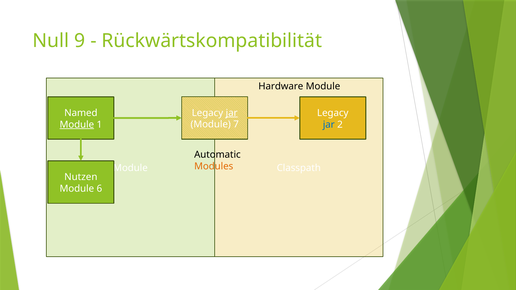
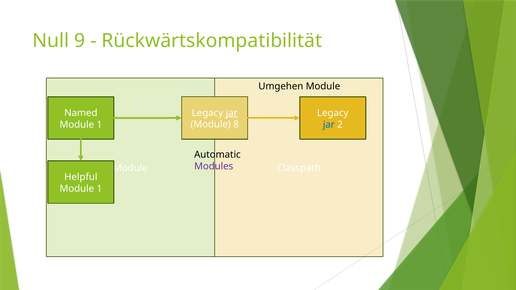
Hardware: Hardware -> Umgehen (281, 86)
7: 7 -> 8 (236, 125)
Module underline: present -> none (77, 125)
Modules colour: orange -> purple (214, 166)
Nutzen: Nutzen -> Helpful (81, 177)
6: 6 -> 1 (99, 189)
